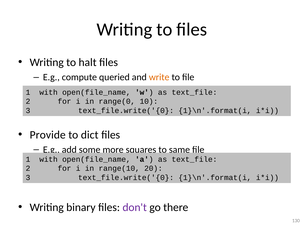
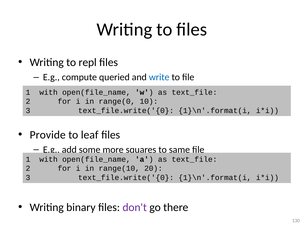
halt: halt -> repl (88, 62)
write colour: orange -> blue (159, 77)
dict: dict -> leaf (90, 135)
